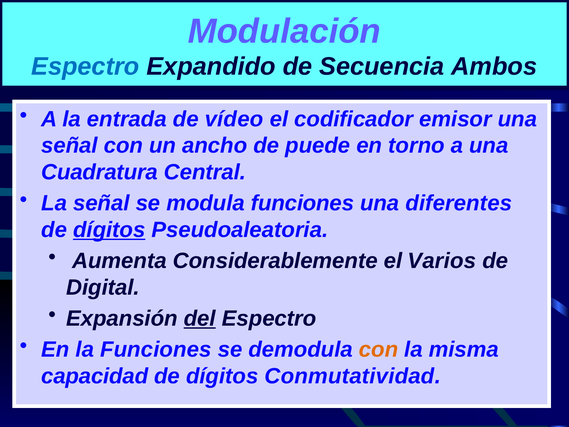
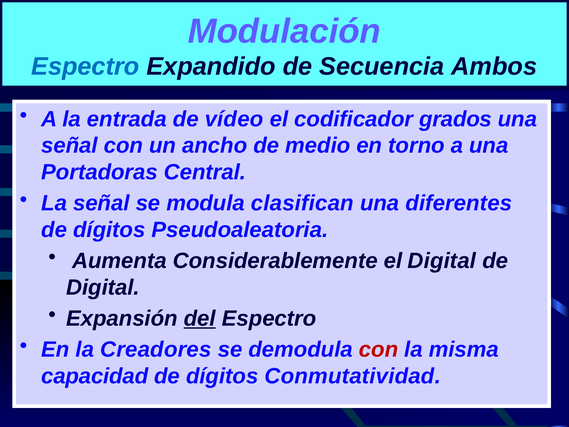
emisor: emisor -> grados (456, 119)
puede: puede -> medio (318, 146)
Cuadratura: Cuadratura -> Portadoras (100, 172)
modula funciones: funciones -> clasifican (302, 203)
dígitos underline: present -> none (109, 230)
el Varios: Varios -> Digital (442, 261)
la Funciones: Funciones -> Creadores (156, 349)
con colour: orange -> red (379, 349)
